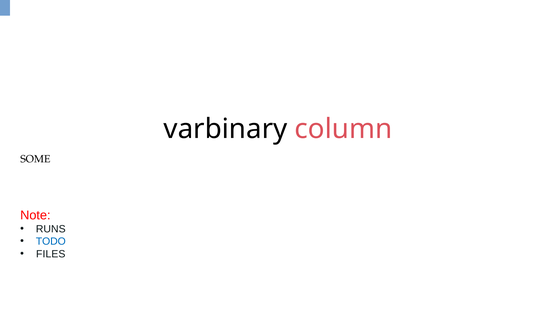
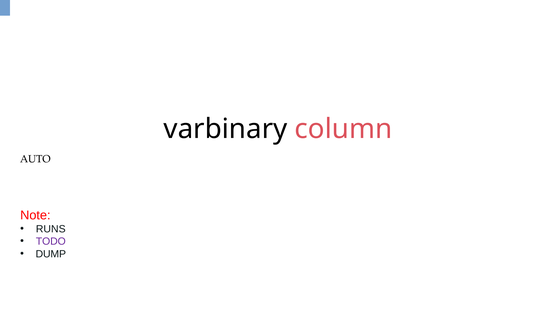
SOME: SOME -> AUTO (36, 159)
TODO colour: blue -> purple (51, 241)
FILES: FILES -> DUMP (51, 254)
